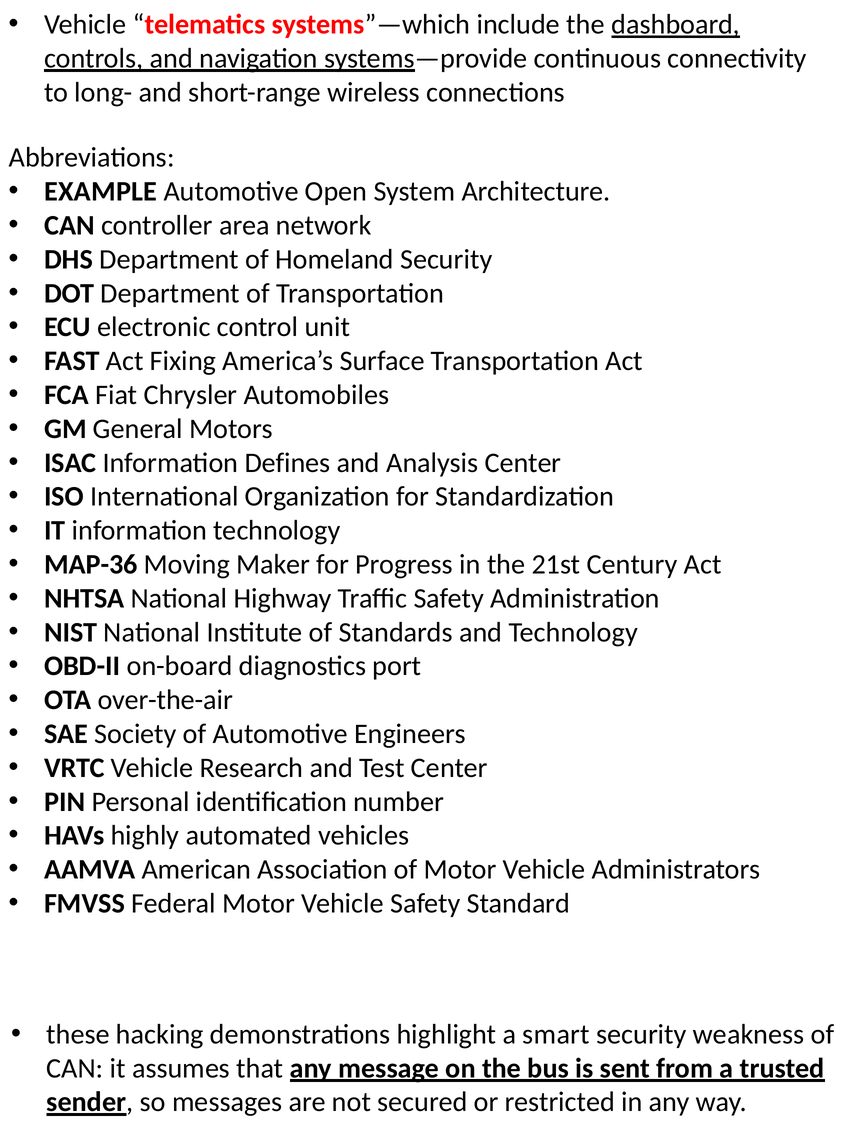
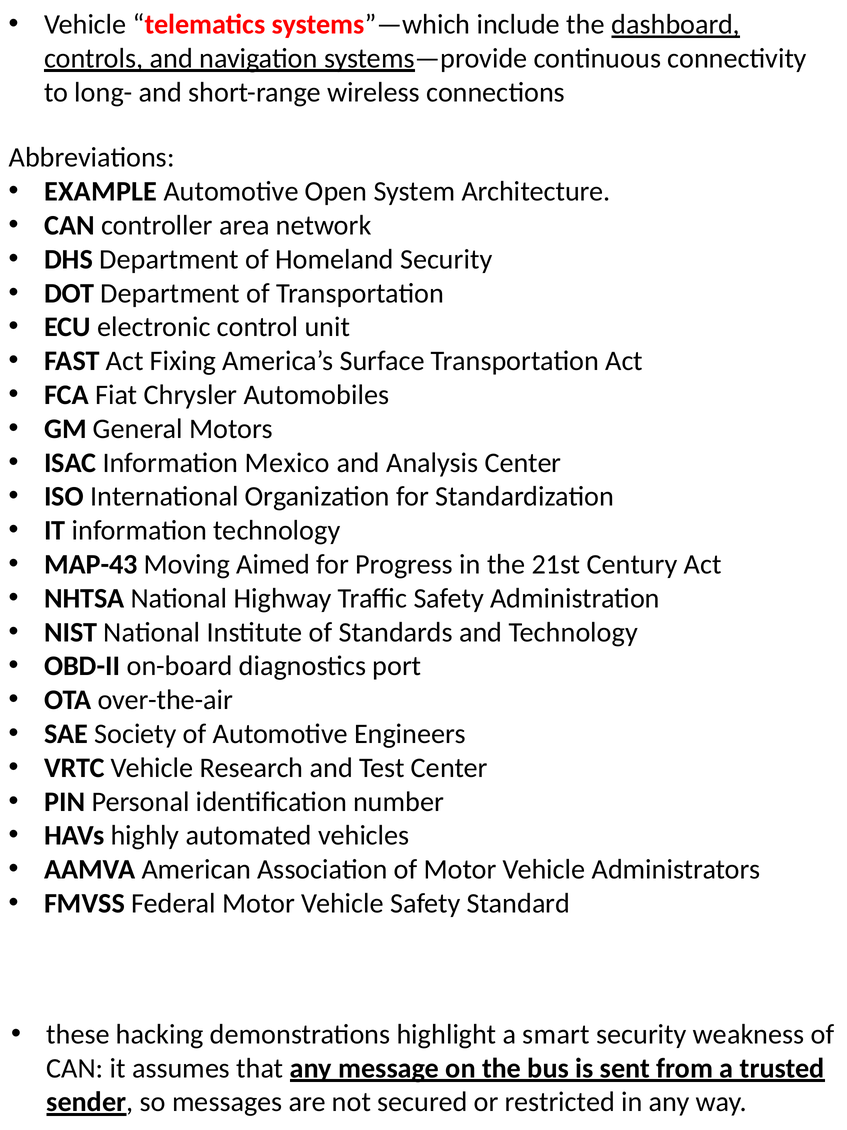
Defines: Defines -> Mexico (287, 462)
MAP-36: MAP-36 -> MAP-43 (91, 564)
Maker: Maker -> Aimed (273, 564)
